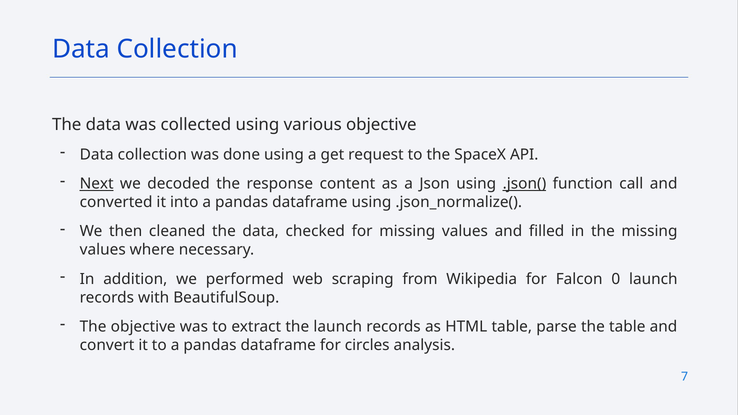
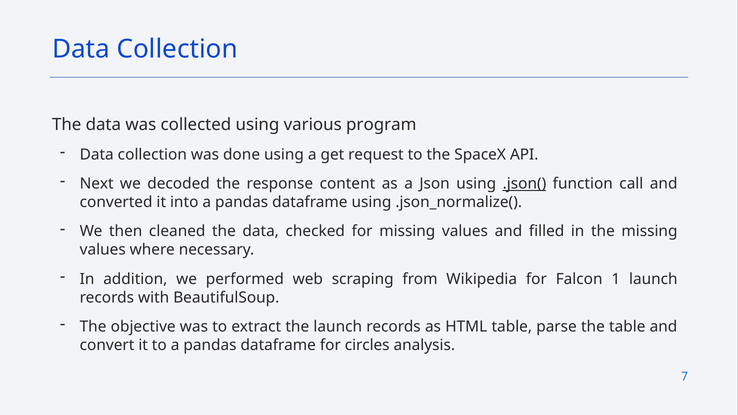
various objective: objective -> program (381, 125)
Next underline: present -> none (97, 184)
0: 0 -> 1 (616, 279)
